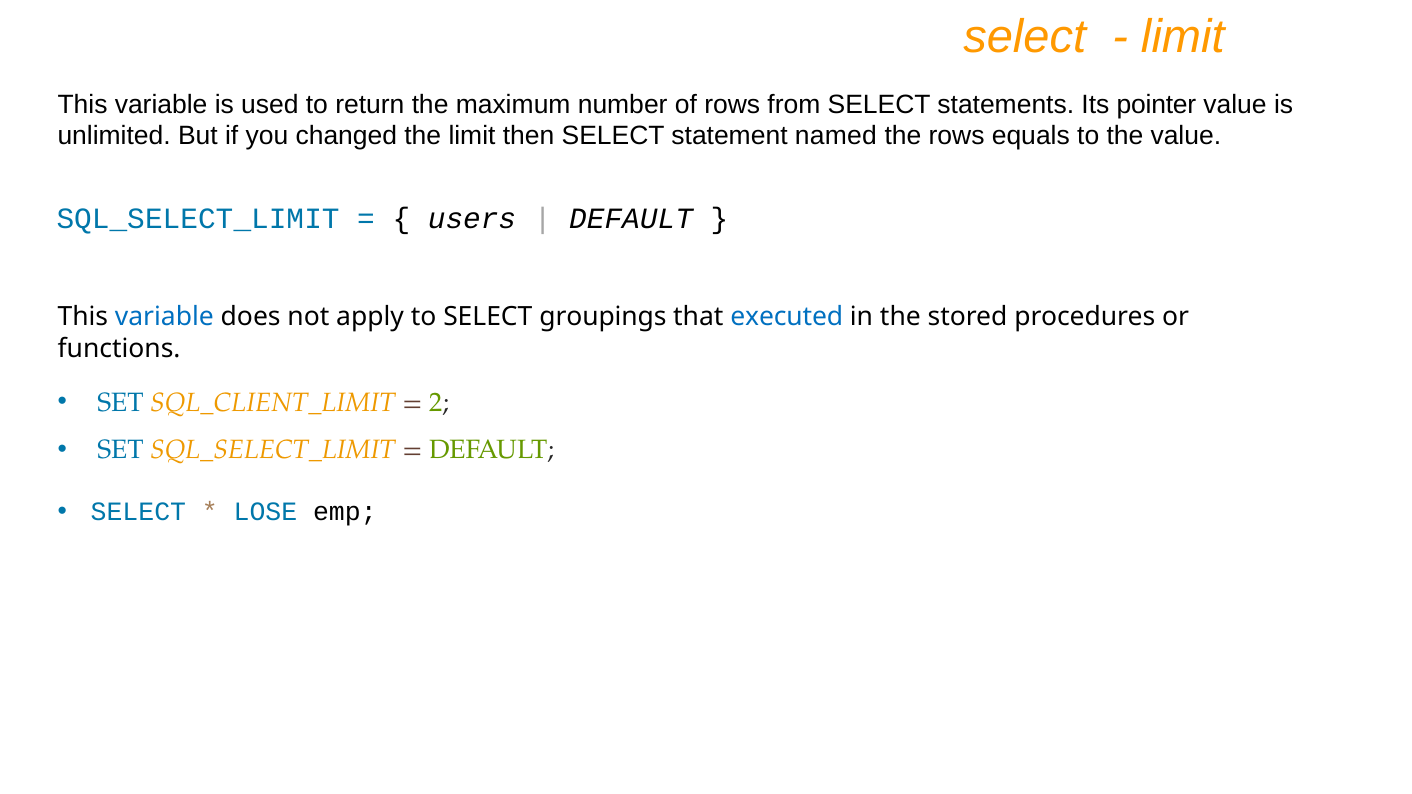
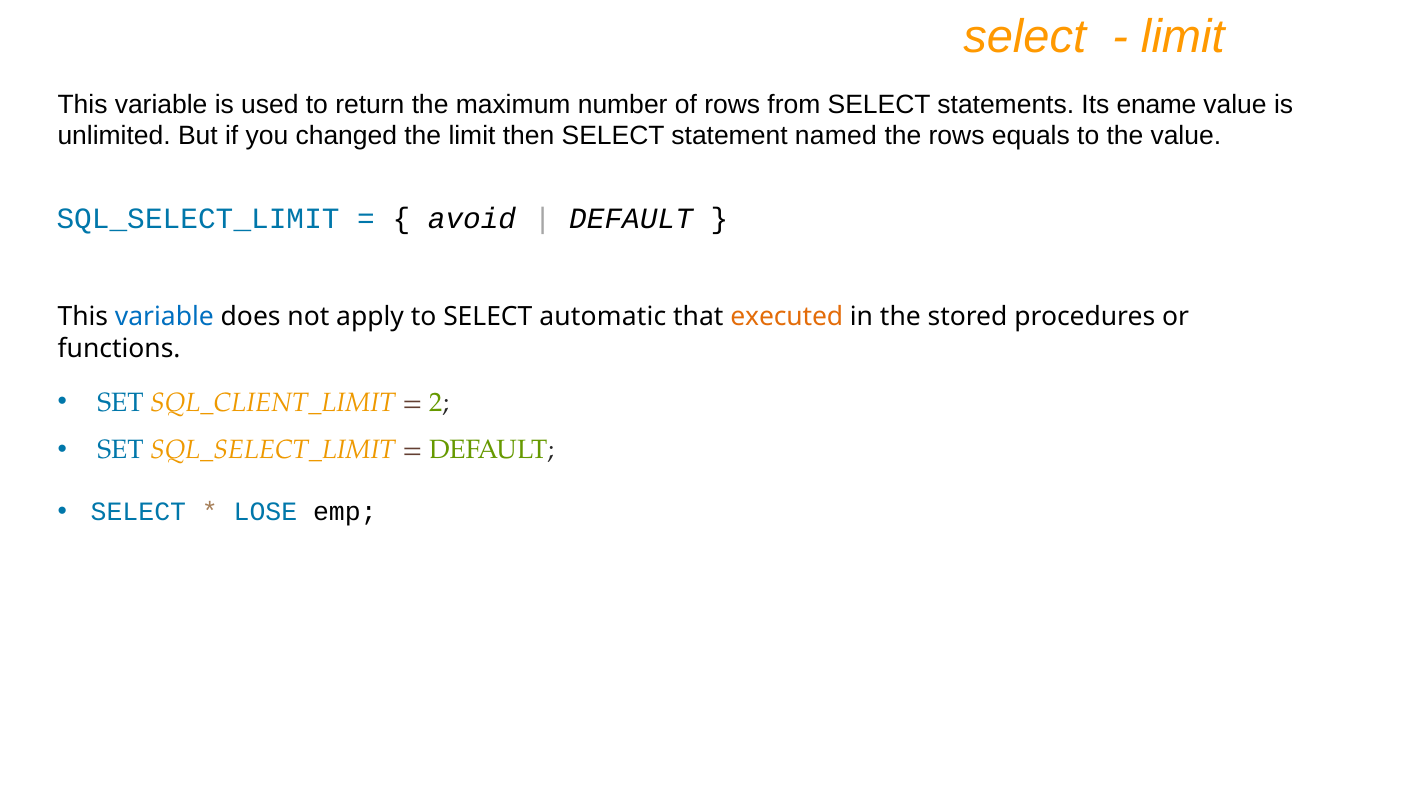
pointer: pointer -> ename (1157, 104)
users: users -> avoid (472, 219)
groupings: groupings -> automatic (603, 317)
executed colour: blue -> orange (787, 317)
